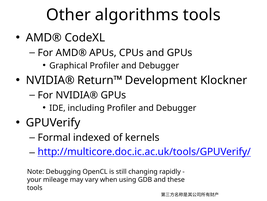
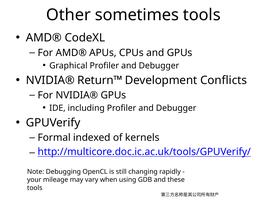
algorithms: algorithms -> sometimes (137, 15)
Klockner: Klockner -> Conflicts (224, 80)
